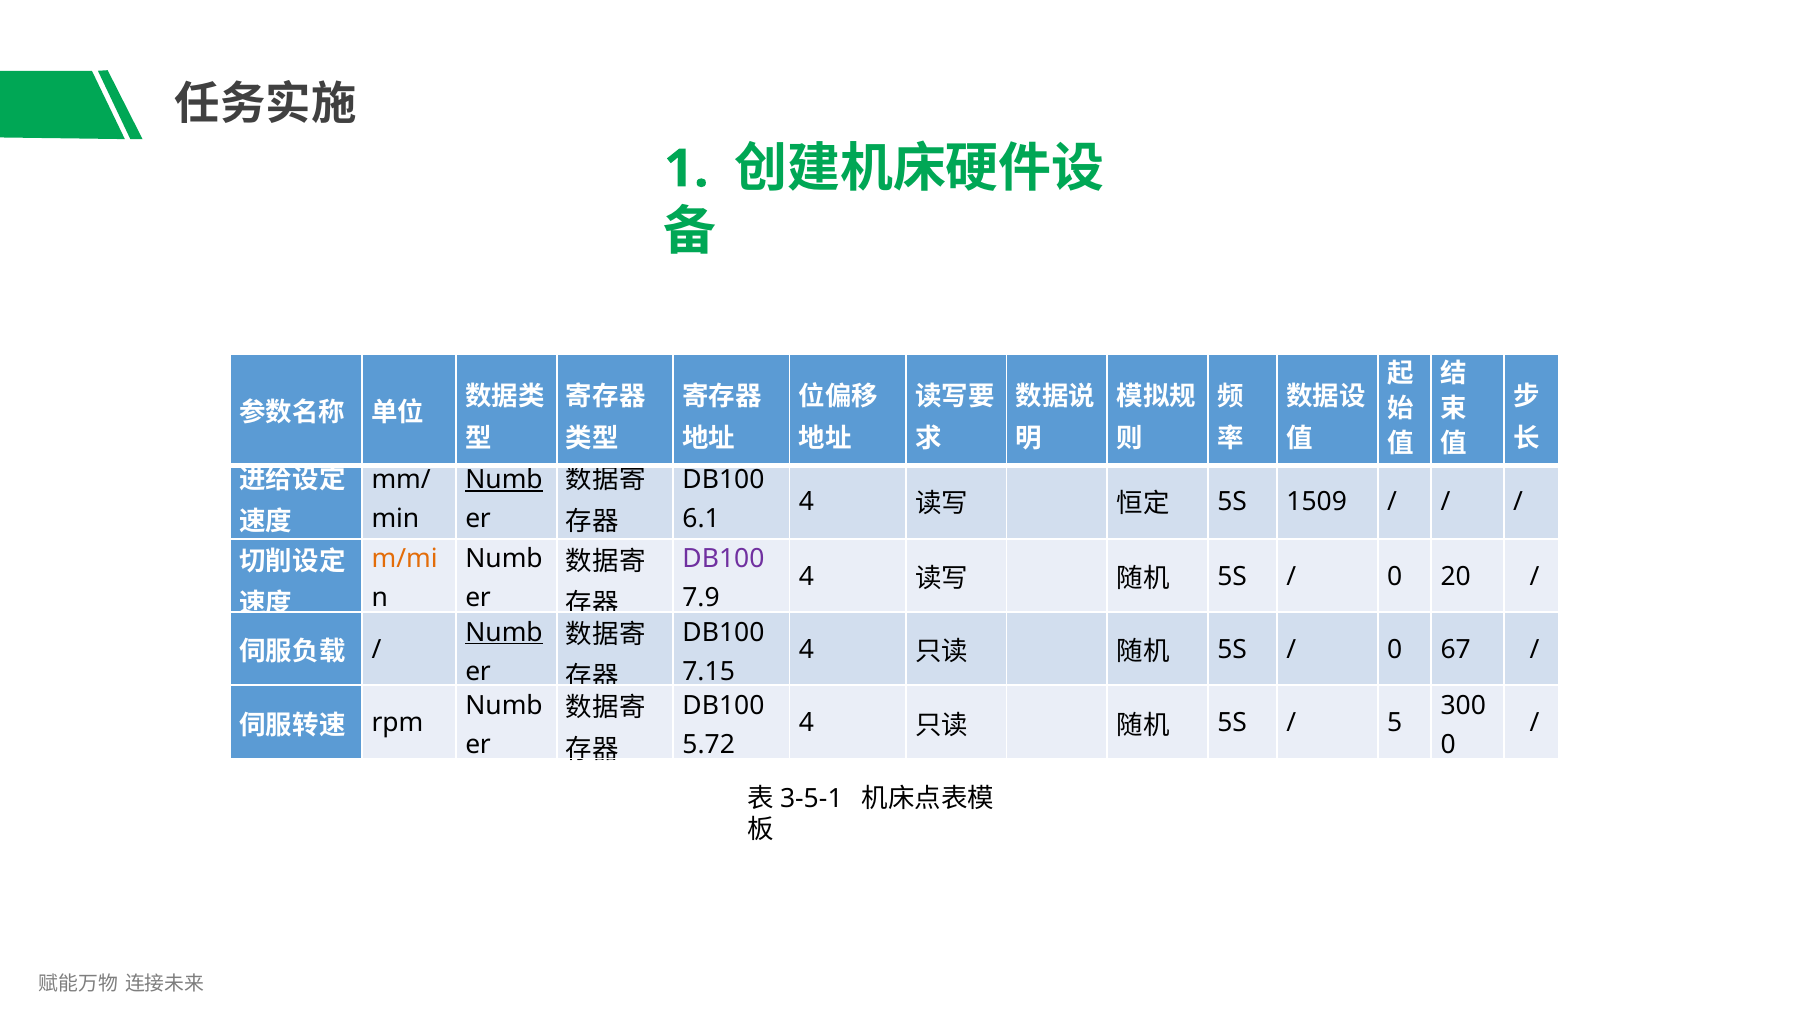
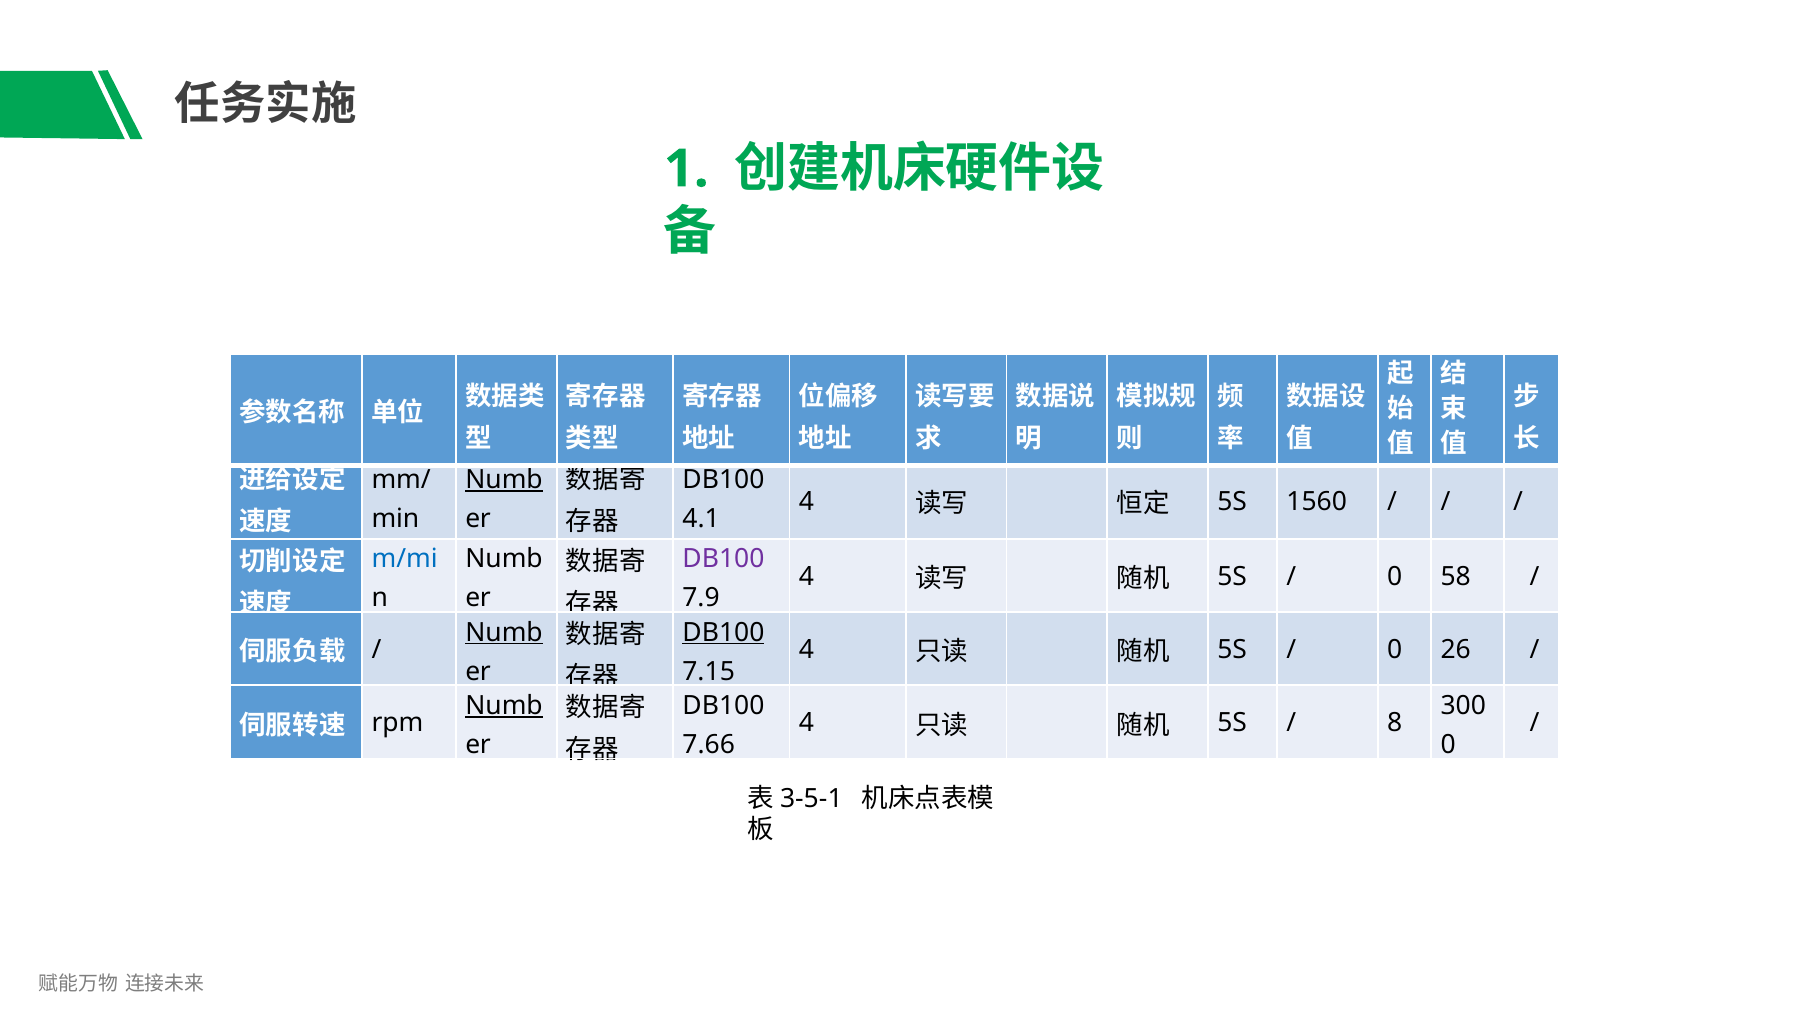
1509: 1509 -> 1560 (1317, 502)
6.1: 6.1 -> 4.1 (701, 519)
m/mi colour: orange -> blue (405, 559)
20: 20 -> 58 (1456, 577)
DB100 underline: none -> present (723, 633)
67: 67 -> 26 (1456, 650)
Numb underline: none -> present (504, 706)
5: 5 -> 8 (1395, 723)
5.72: 5.72 -> 7.66 (709, 745)
